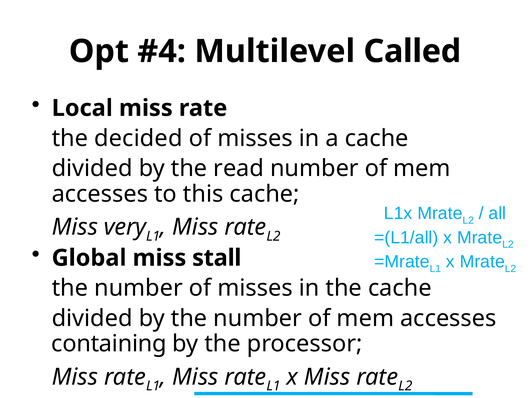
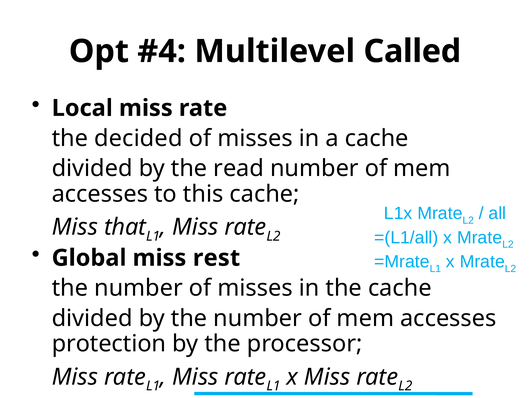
very: very -> that (125, 227)
stall: stall -> rest (217, 258)
containing: containing -> protection (109, 343)
